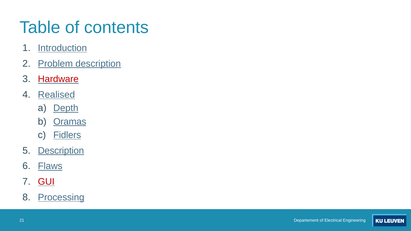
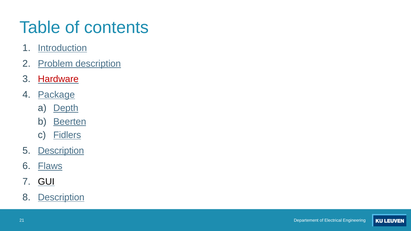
Realised: Realised -> Package (56, 95)
Oramas: Oramas -> Beerten (70, 122)
GUI colour: red -> black (46, 182)
Processing: Processing -> Description (61, 197)
